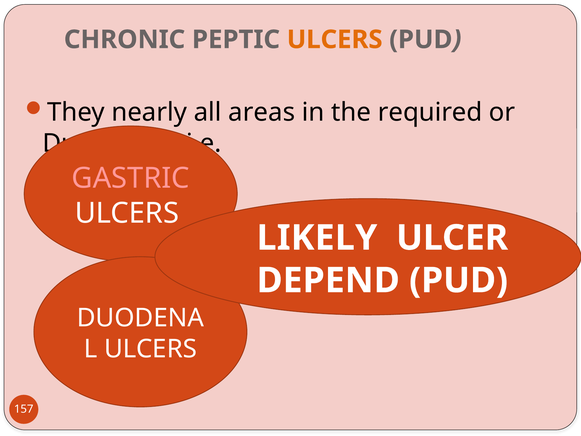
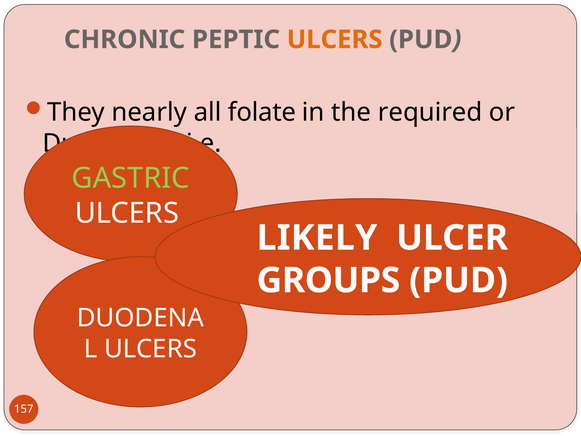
areas: areas -> folate (262, 112)
GASTRIC colour: pink -> light green (131, 178)
DEPEND: DEPEND -> GROUPS (328, 280)
